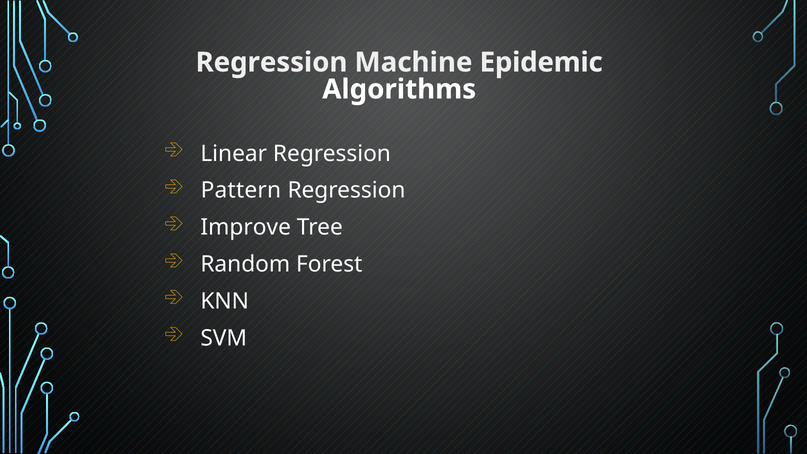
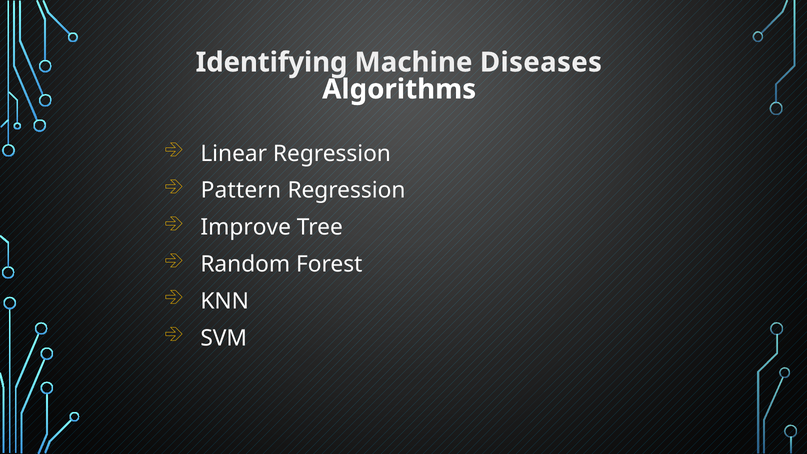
Regression: Regression -> Identifying (272, 62)
Epidemic: Epidemic -> Diseases (541, 62)
